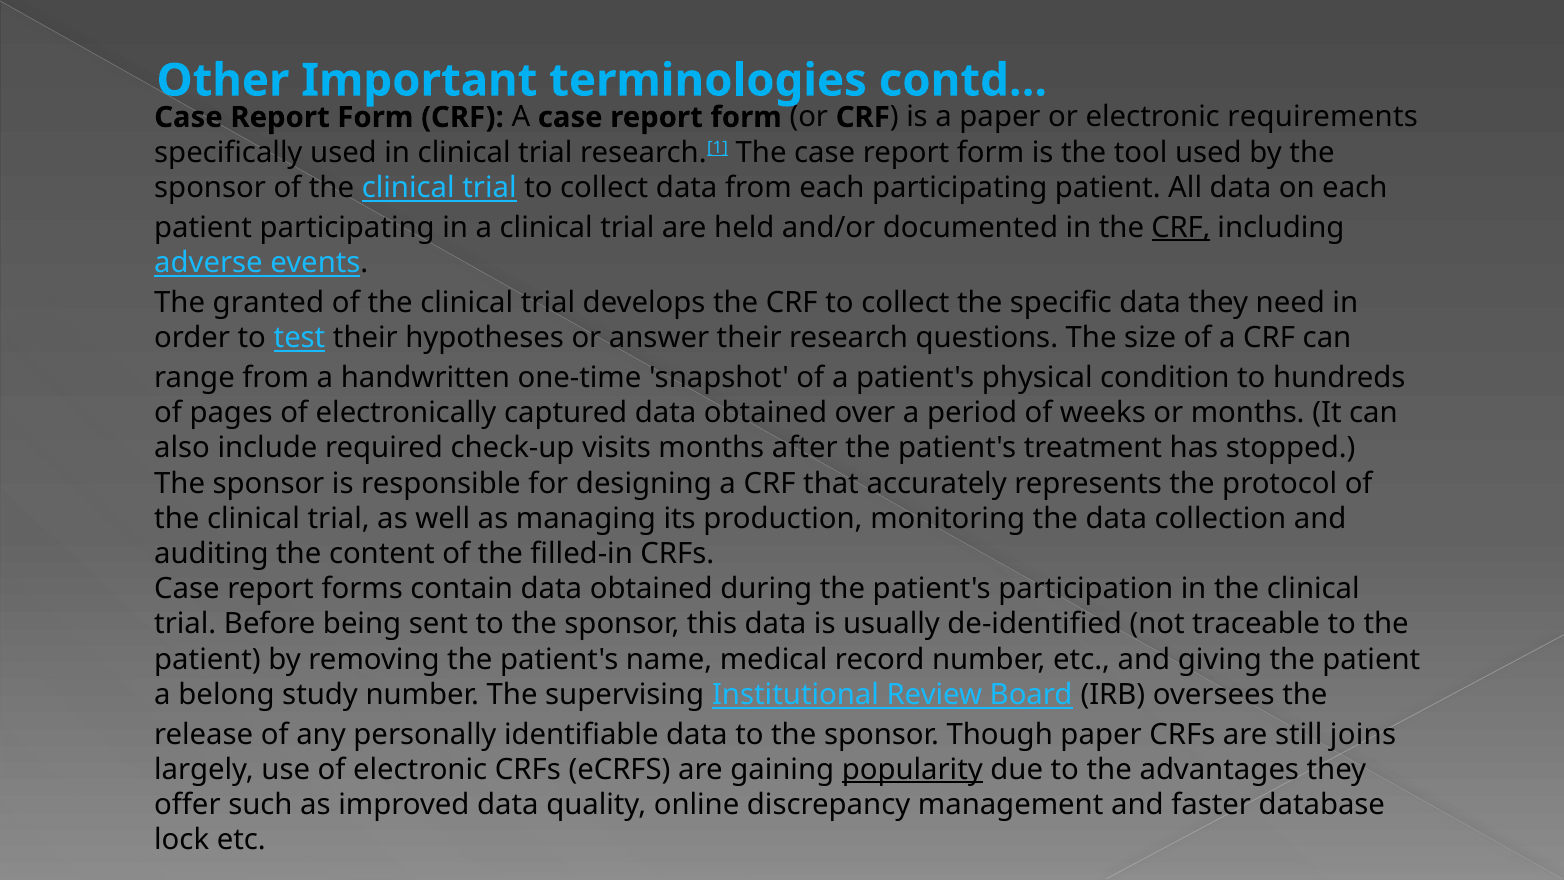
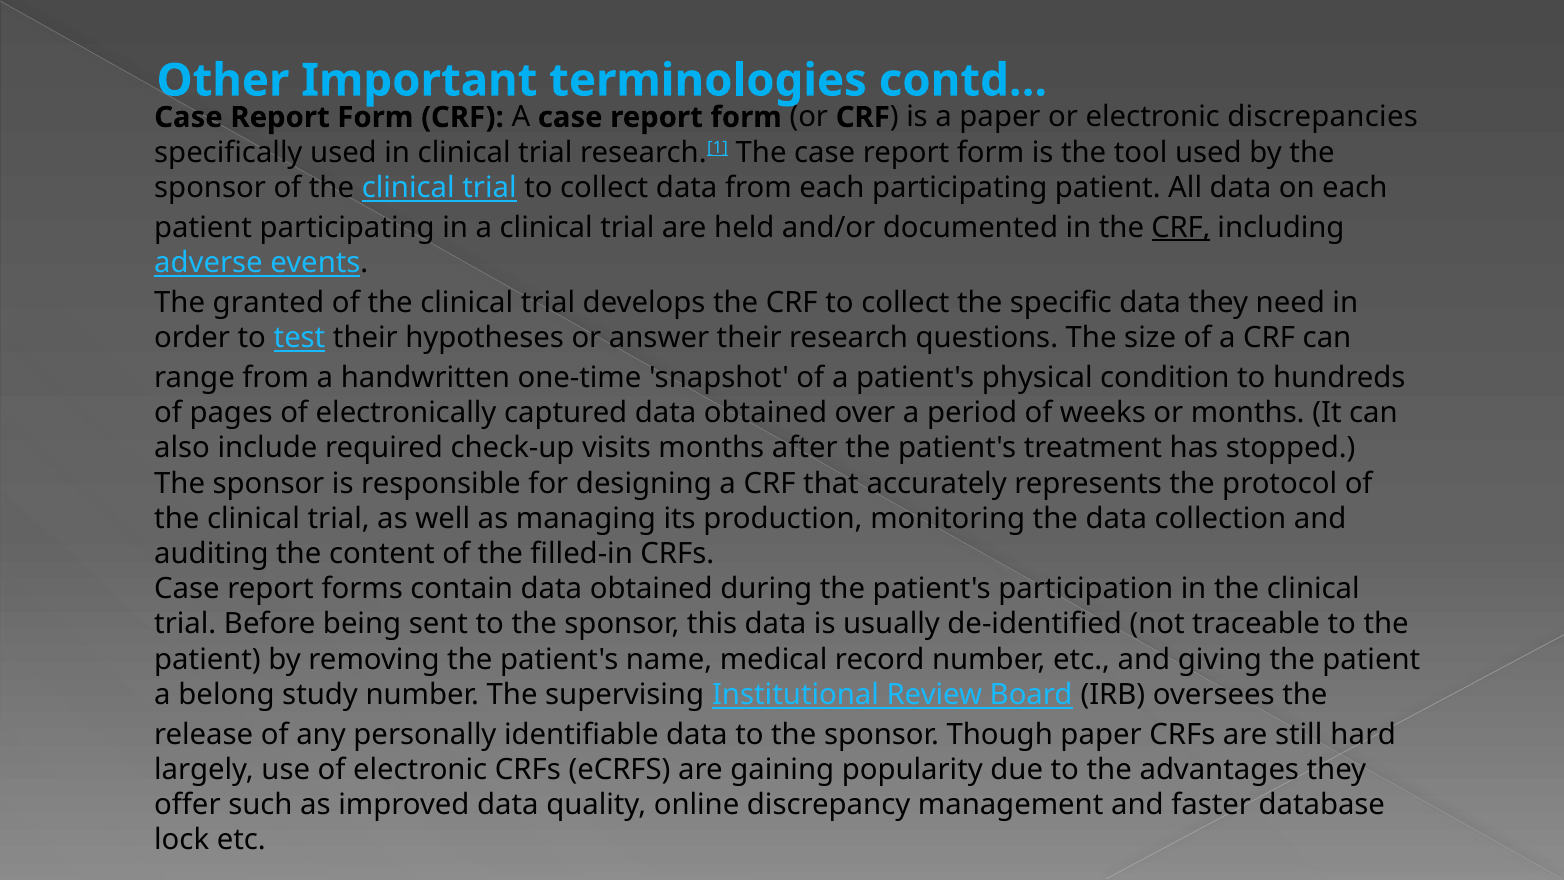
requirements: requirements -> discrepancies (1323, 117)
joins: joins -> hard (1363, 734)
popularity underline: present -> none (912, 770)
